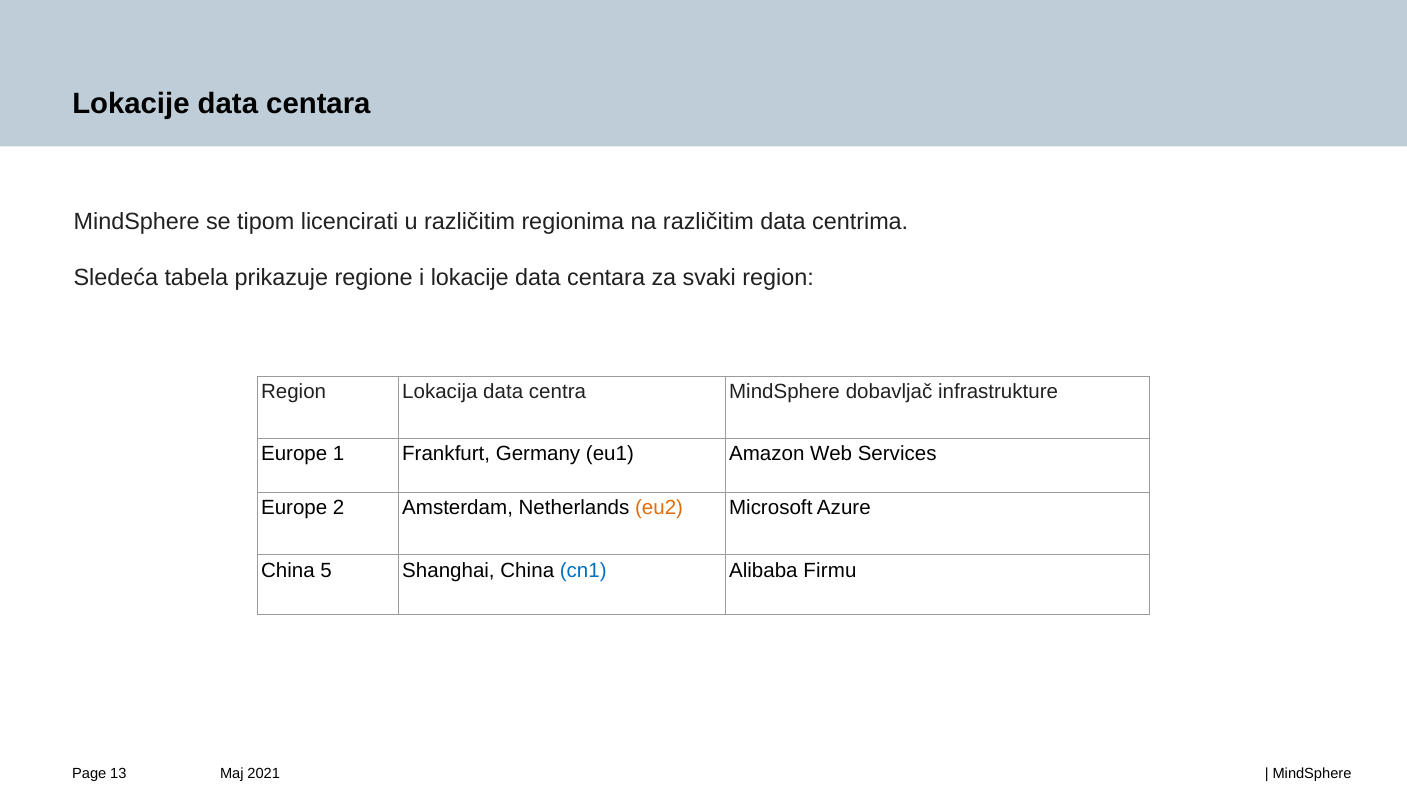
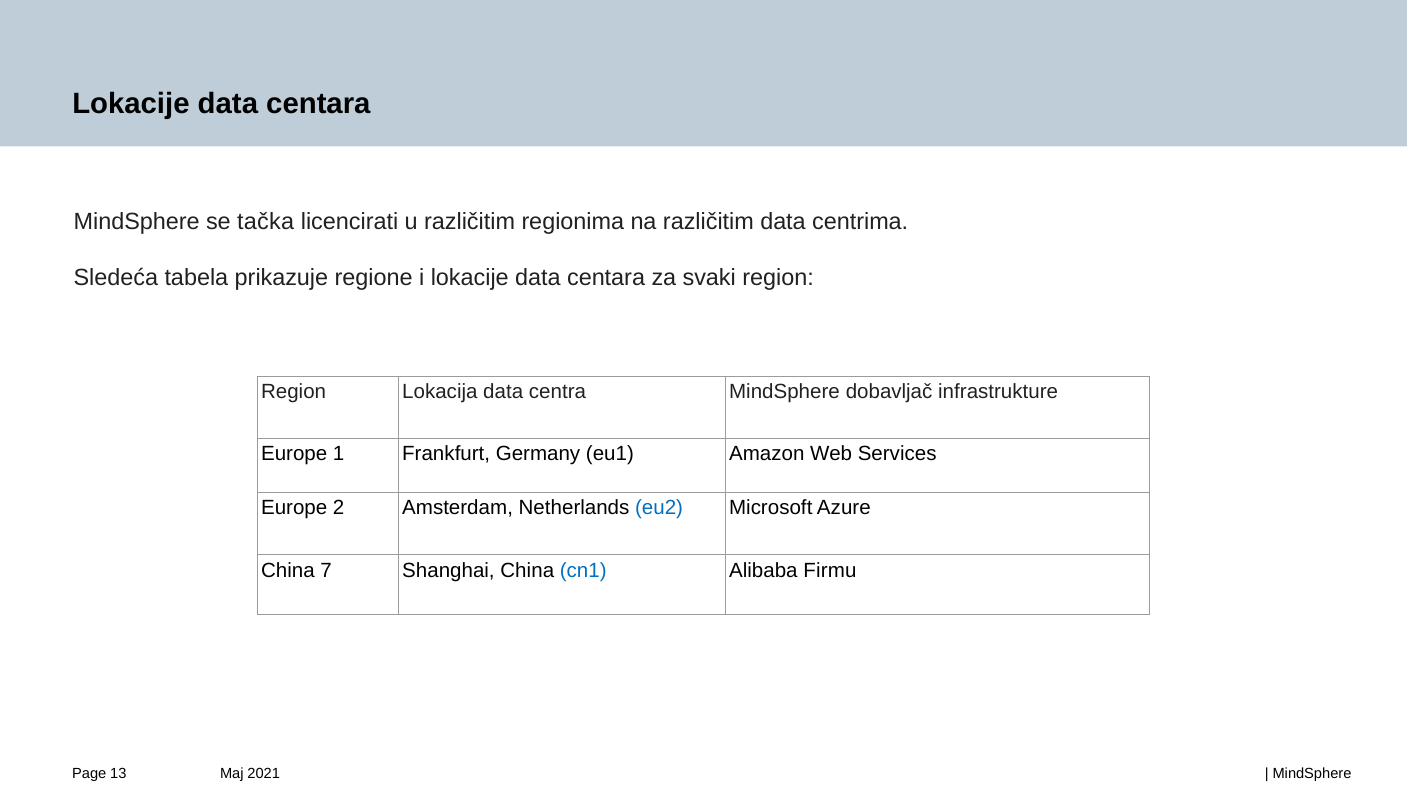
tipom: tipom -> tačka (266, 222)
eu2 colour: orange -> blue (659, 508)
5: 5 -> 7 (326, 570)
